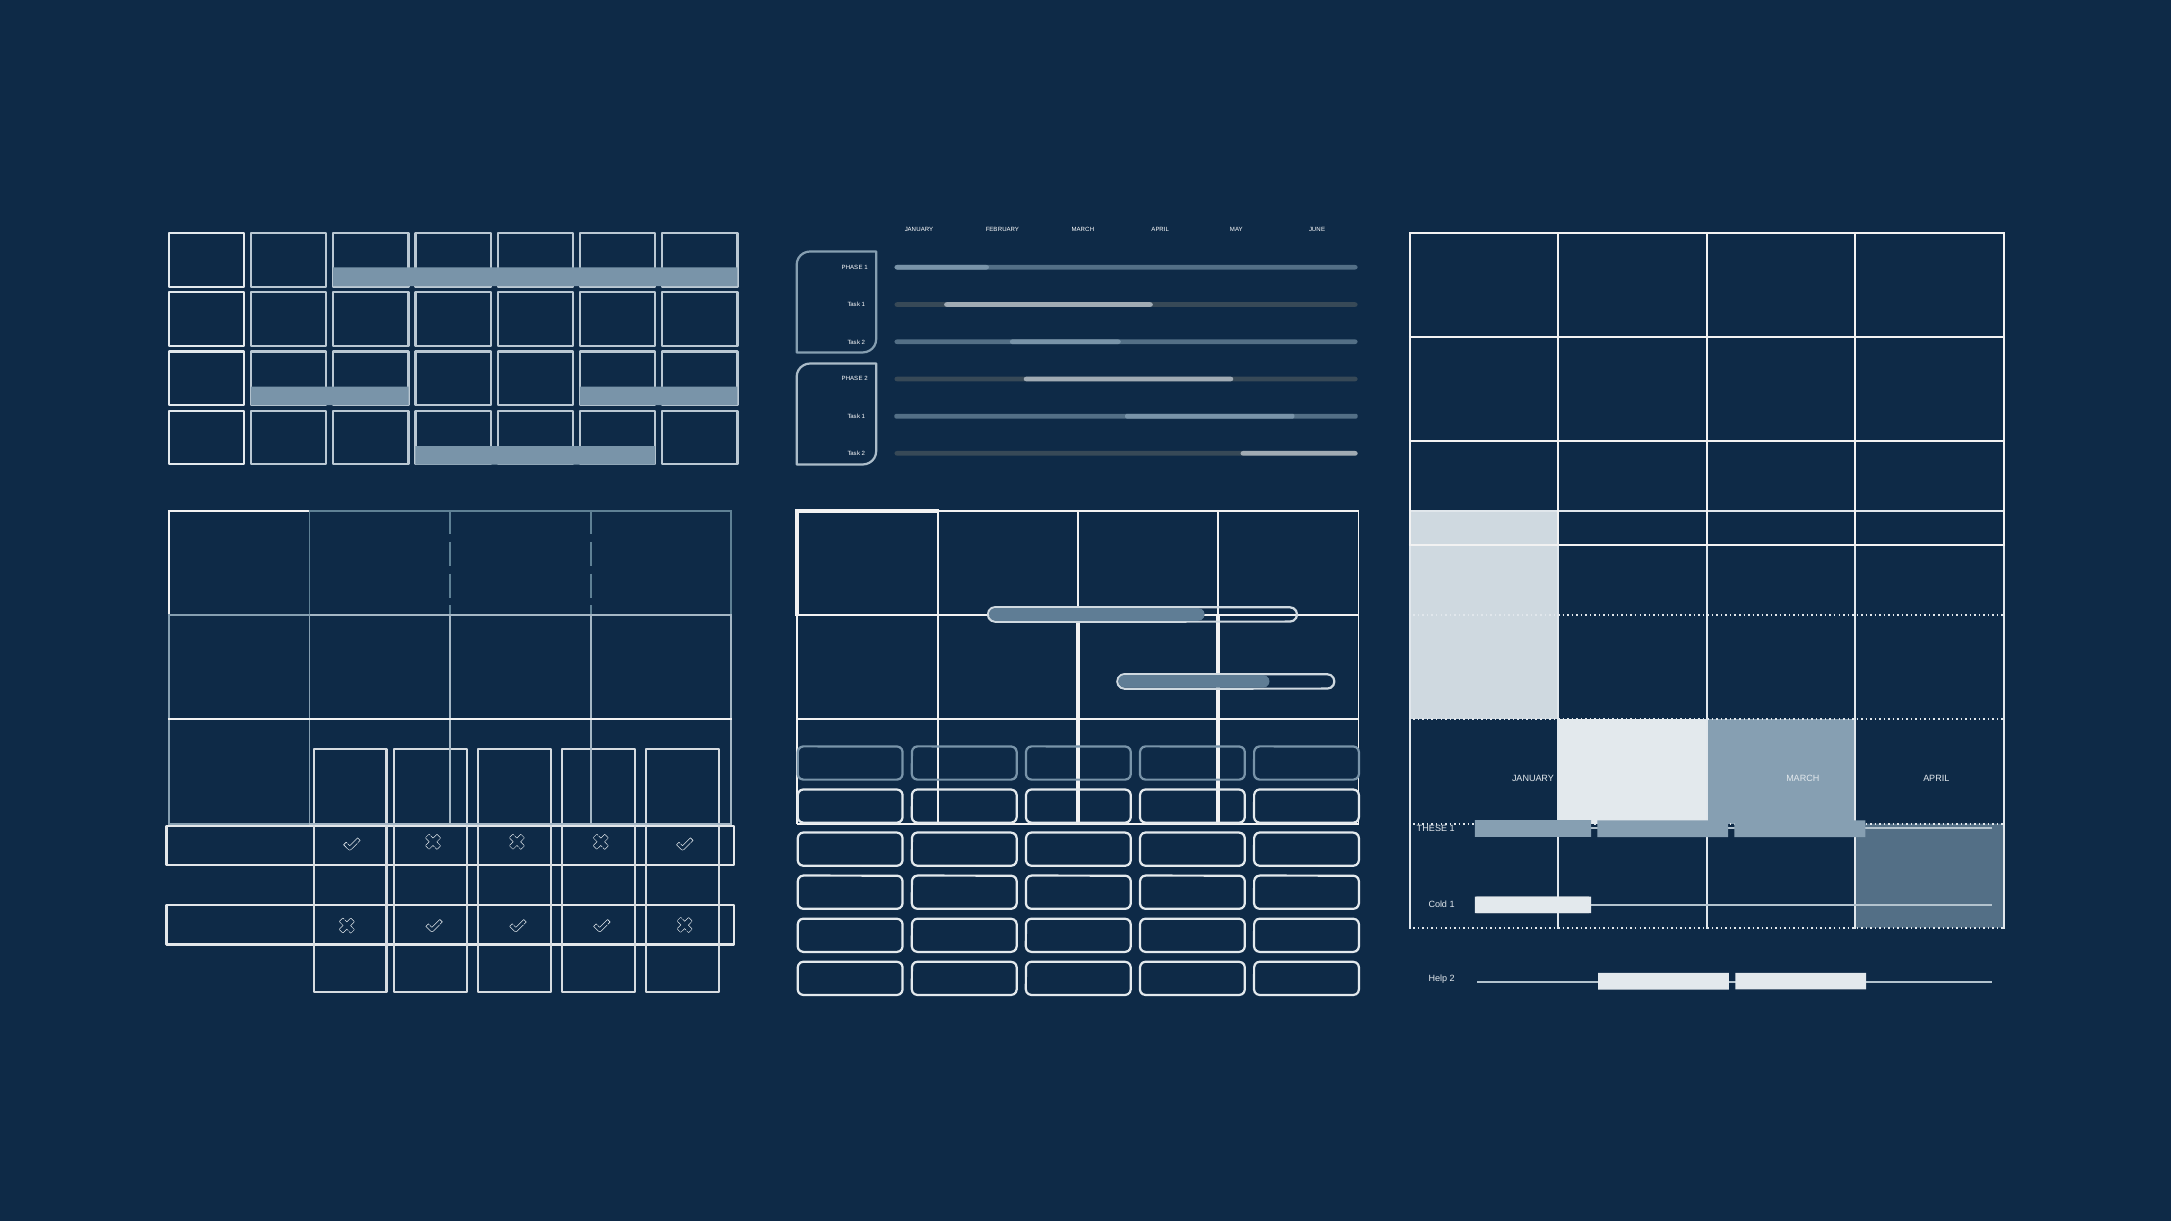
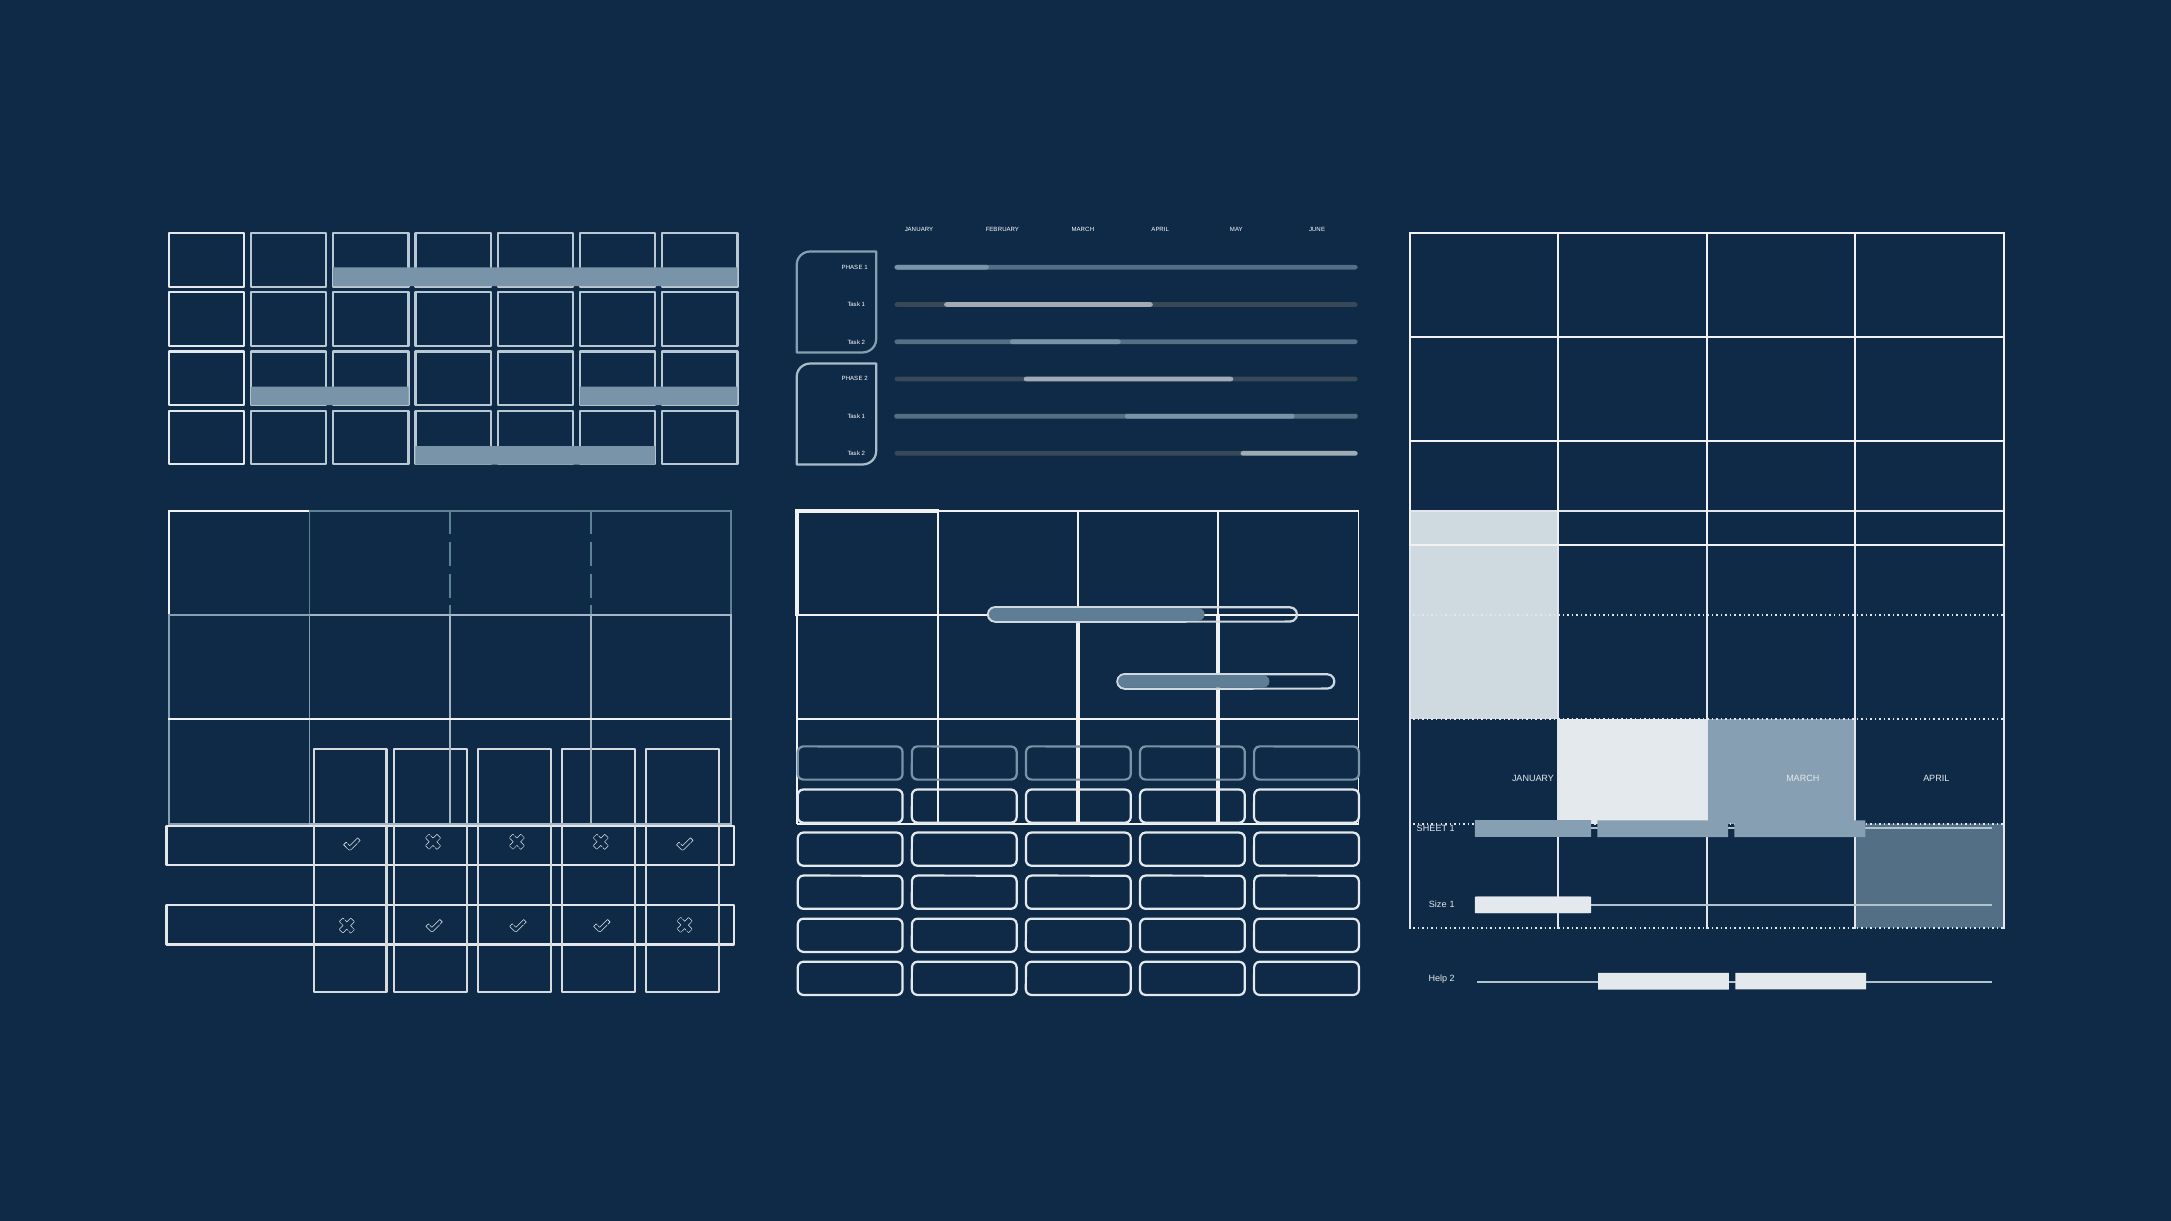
THESE: THESE -> SHEET (1432, 829)
Cold: Cold -> Size (1438, 904)
